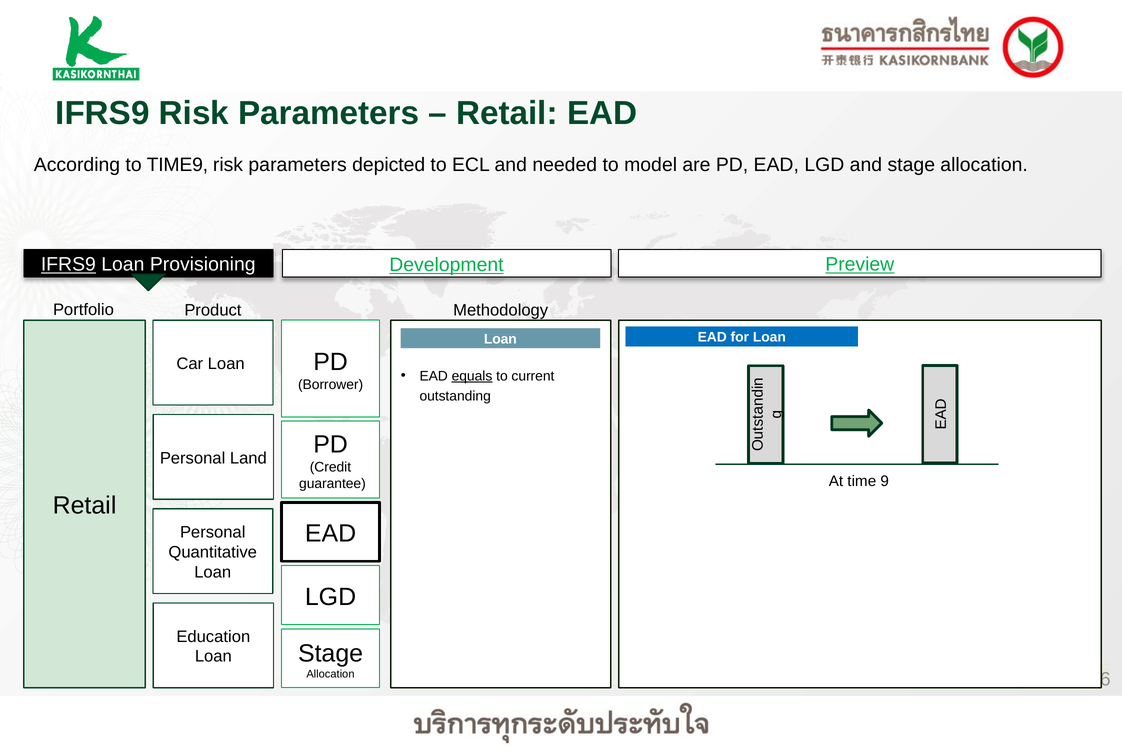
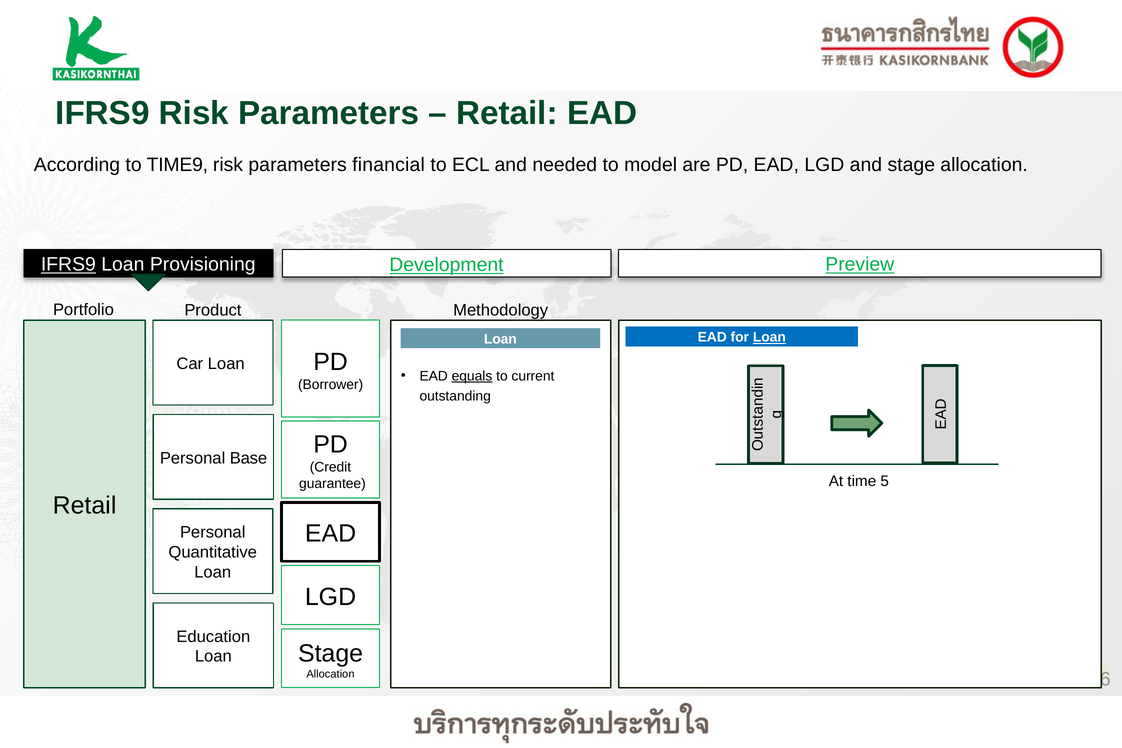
depicted: depicted -> financial (389, 165)
Loan underline: none -> present (769, 337)
Land: Land -> Base (248, 458)
9: 9 -> 5 (885, 481)
